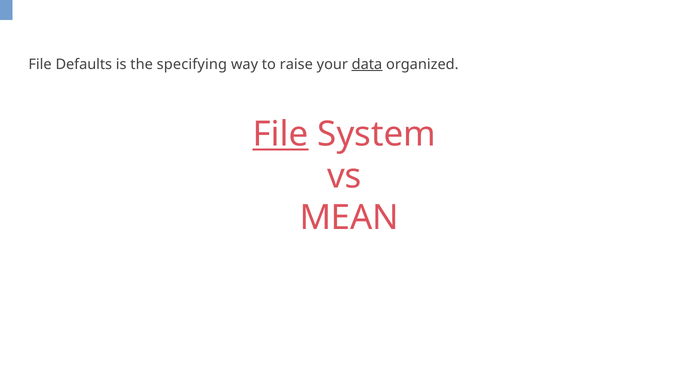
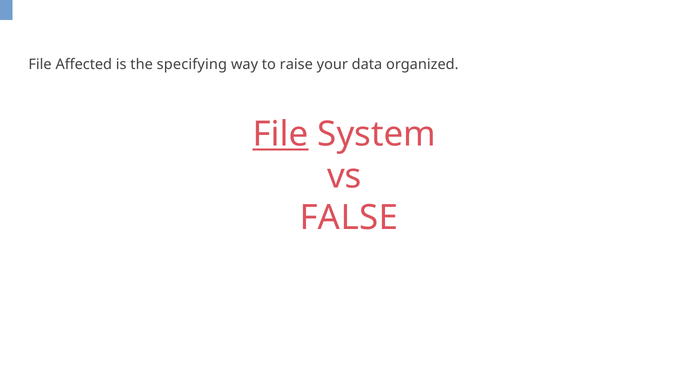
Defaults: Defaults -> Affected (84, 64)
data underline: present -> none (367, 64)
MEAN: MEAN -> FALSE (349, 218)
